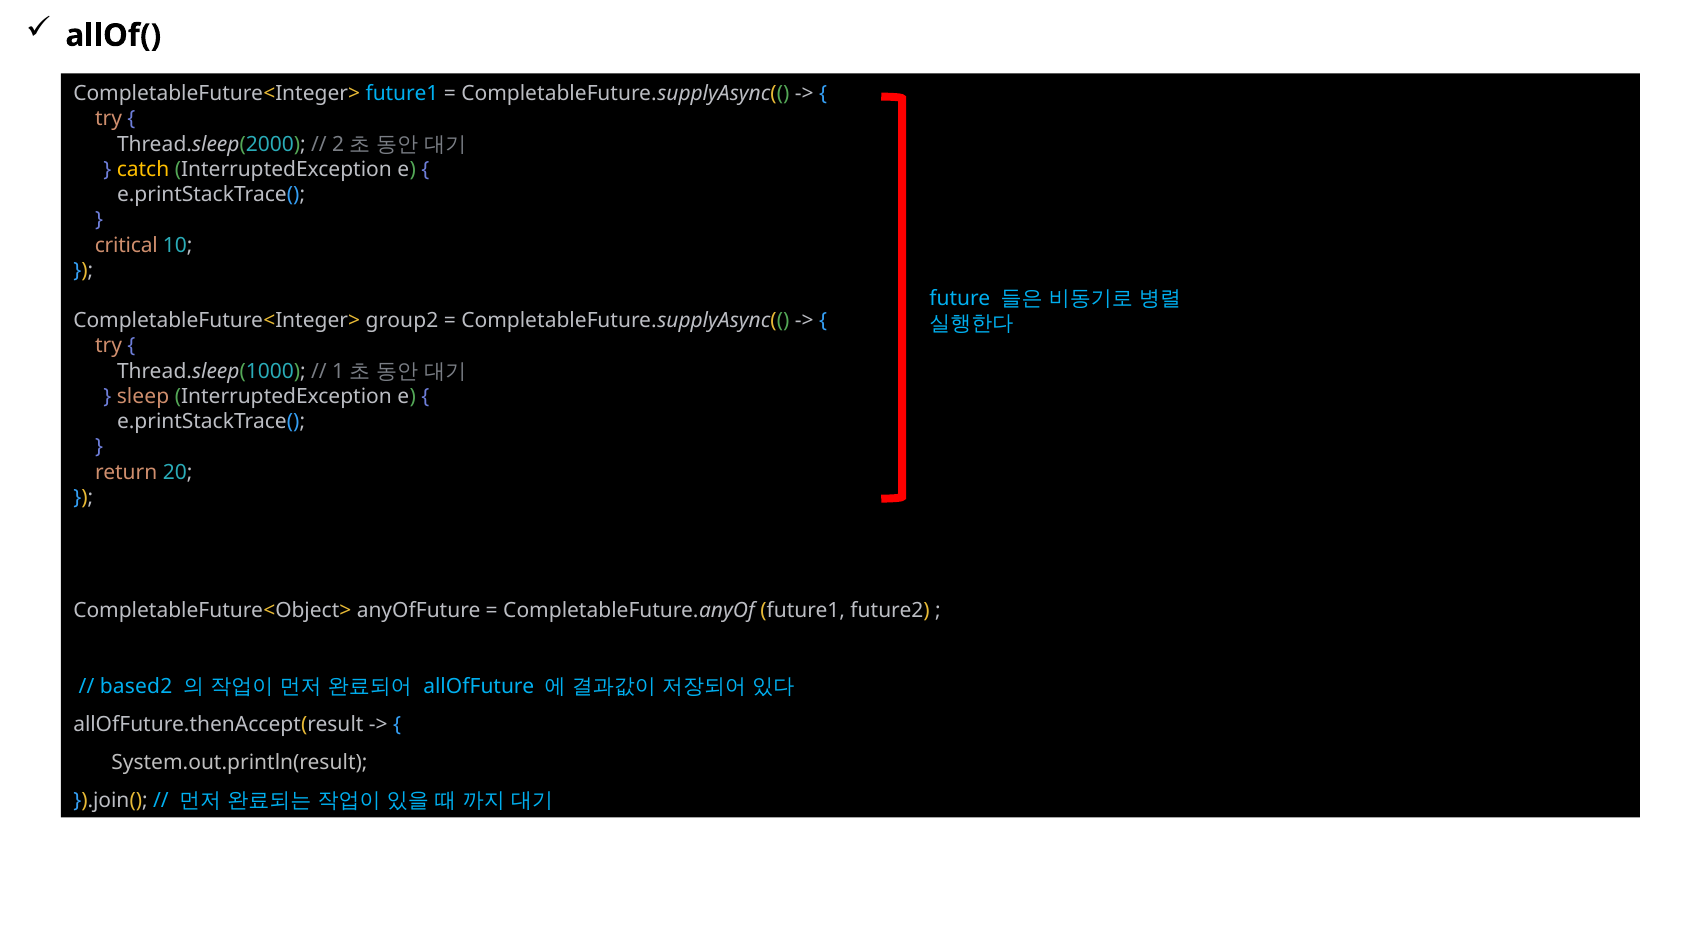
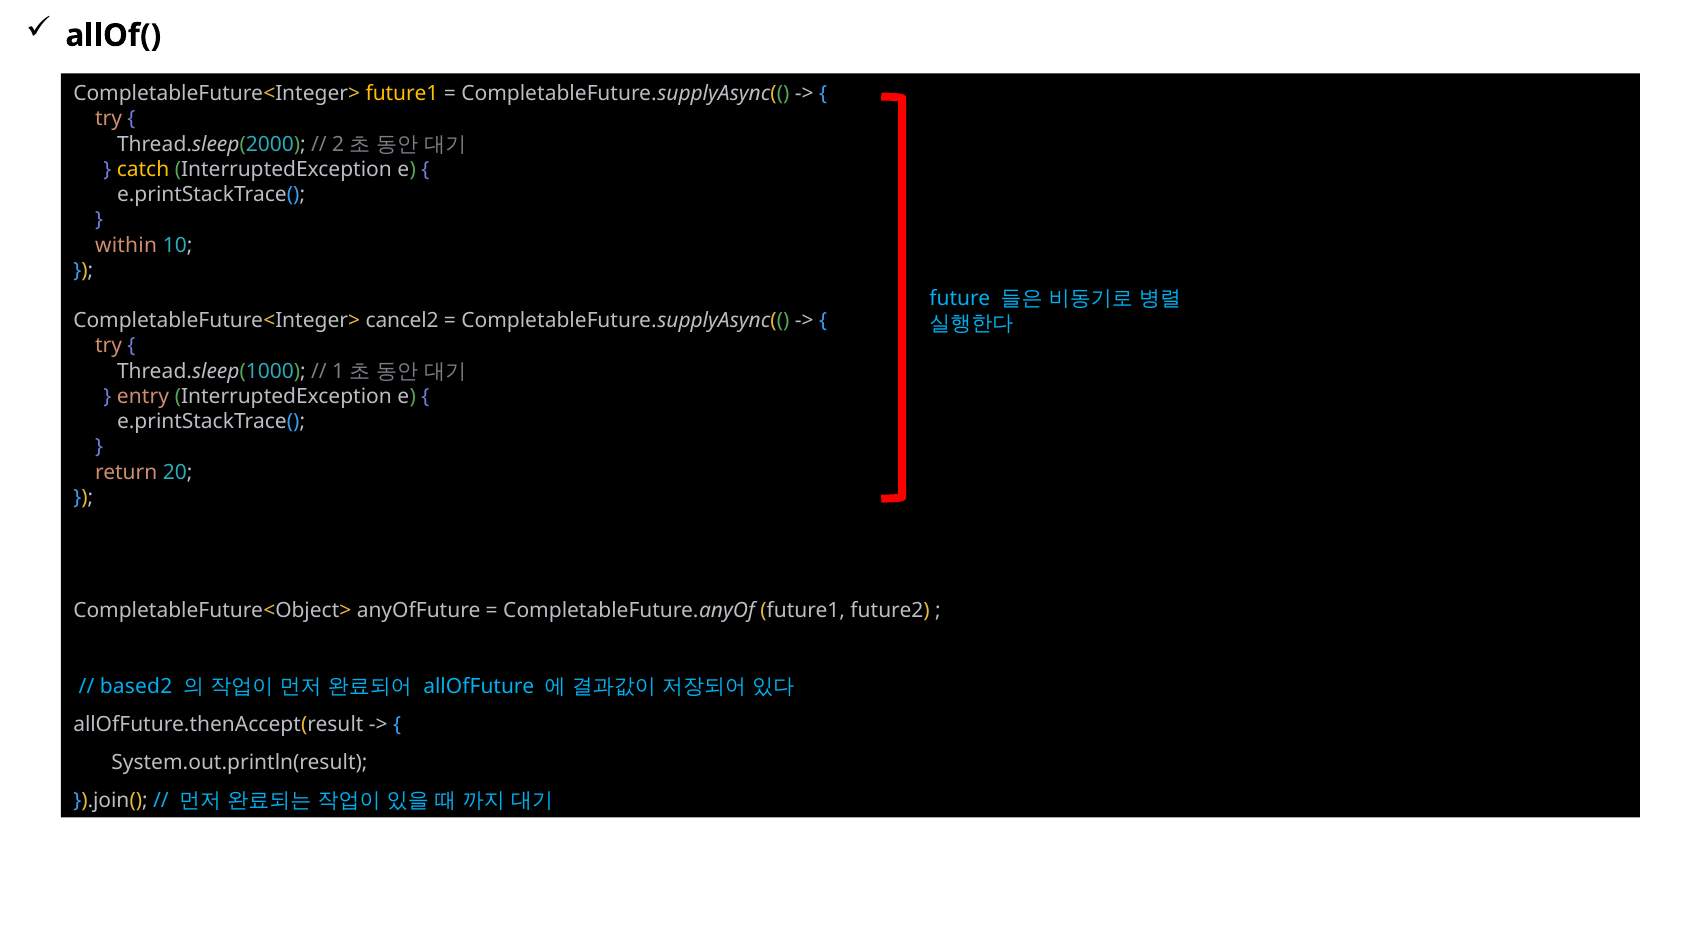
future1 colour: light blue -> yellow (402, 94)
critical: critical -> within (126, 245)
group2: group2 -> cancel2 (402, 321)
sleep: sleep -> entry (143, 396)
